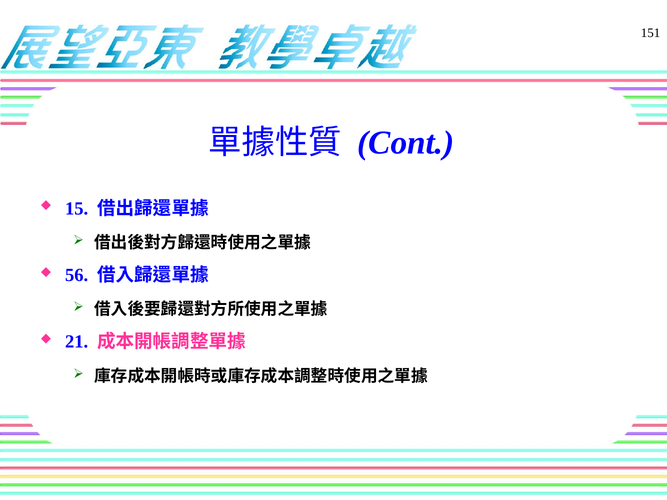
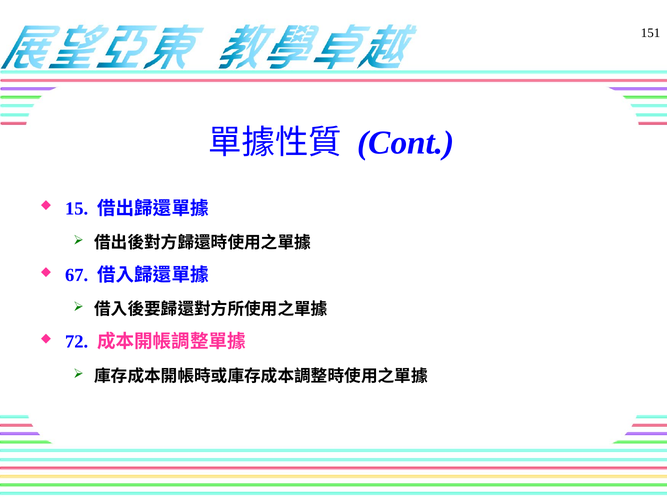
56: 56 -> 67 (77, 275)
21: 21 -> 72 (77, 342)
